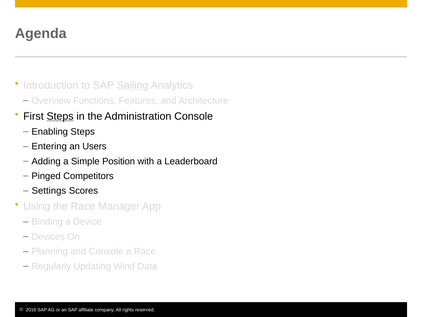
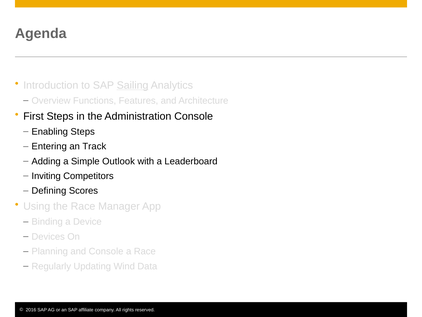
Steps underline: present -> none (60, 116)
Users: Users -> Track (94, 146)
Position: Position -> Outlook (119, 161)
Pinged: Pinged -> Inviting (46, 176)
Settings: Settings -> Defining (49, 191)
